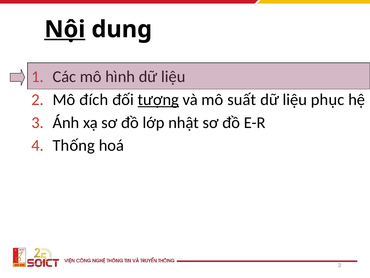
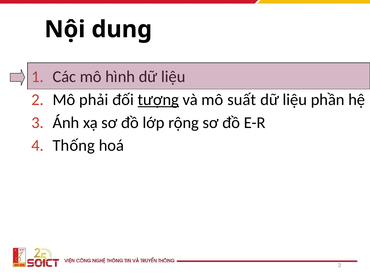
Nội underline: present -> none (65, 29)
đích: đích -> phải (94, 99)
phục: phục -> phần (328, 99)
nhật: nhật -> rộng (184, 122)
